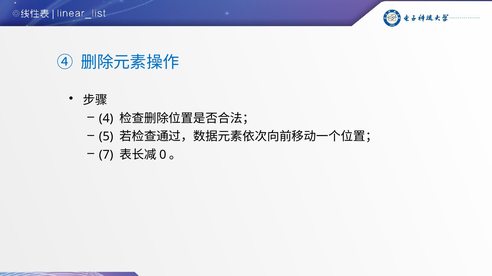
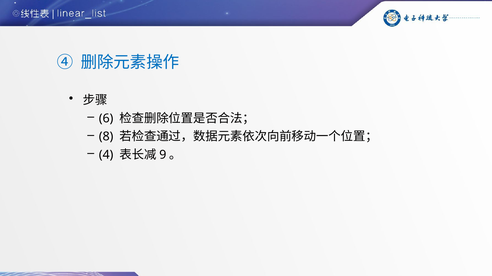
4: 4 -> 6 (106, 119)
5: 5 -> 8 (106, 137)
7: 7 -> 4 (106, 155)
0: 0 -> 9 (163, 155)
